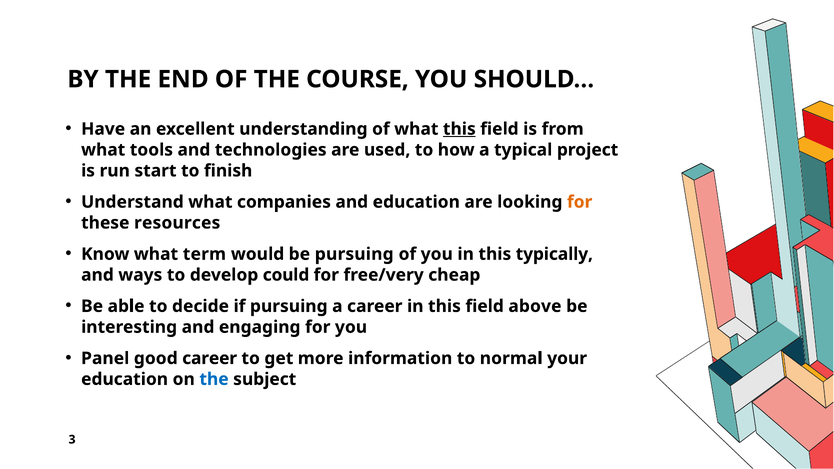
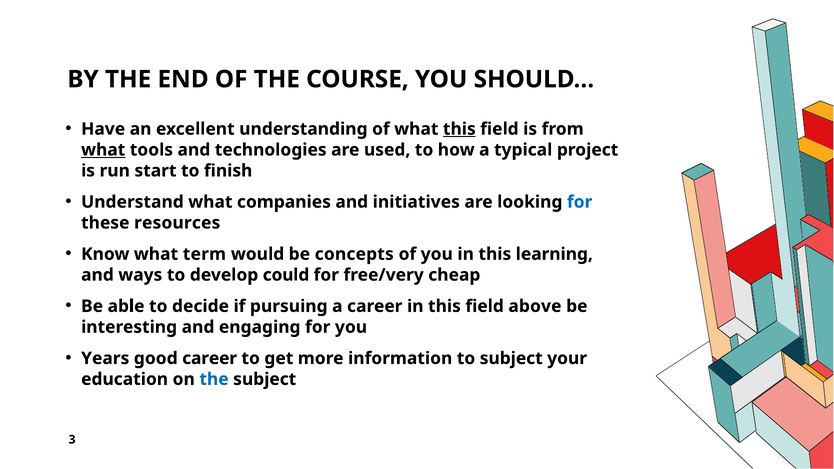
what underline: none -> present (103, 150)
and education: education -> initiatives (416, 202)
for colour: orange -> blue (580, 202)
be pursuing: pursuing -> concepts (354, 254)
typically: typically -> learning (554, 254)
Panel: Panel -> Years (105, 358)
to normal: normal -> subject (511, 358)
